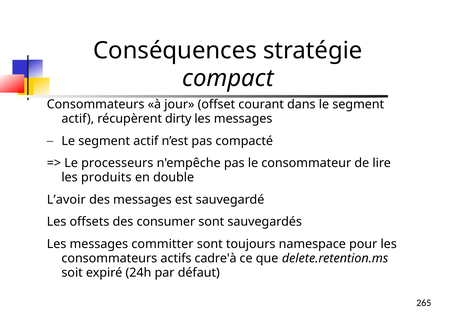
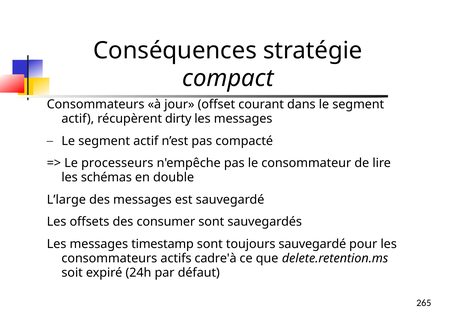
produits: produits -> schémas (106, 177)
L’avoir: L’avoir -> L’large (66, 200)
committer: committer -> timestamp (163, 244)
toujours namespace: namespace -> sauvegardé (312, 244)
